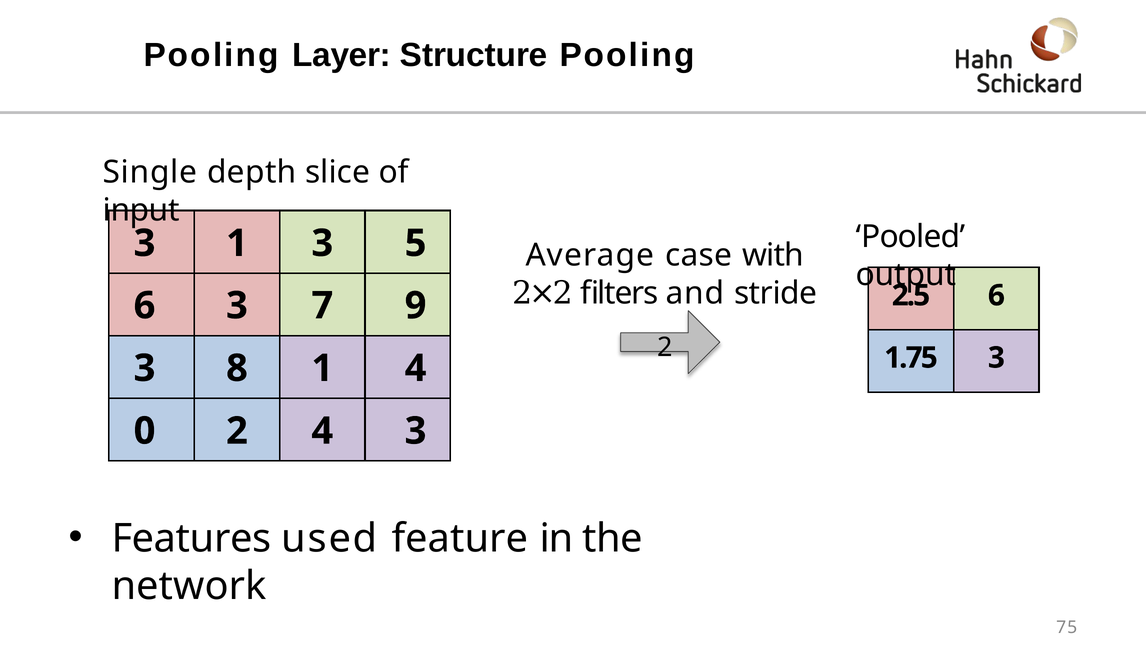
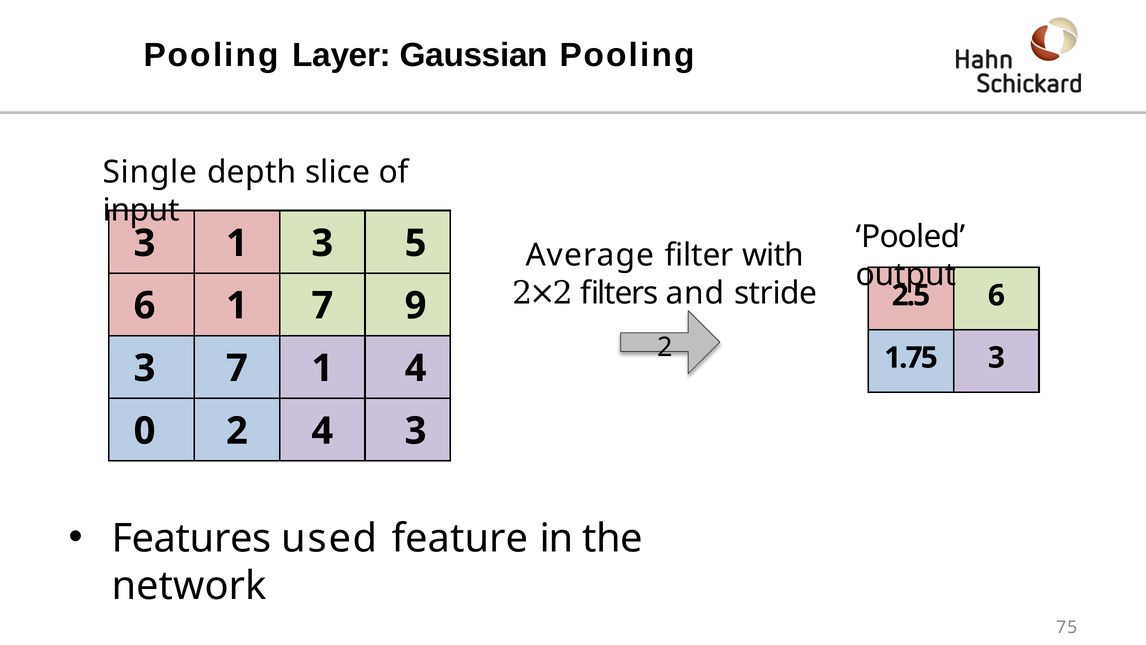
Structure: Structure -> Gaussian (474, 55)
case: case -> filter (699, 255)
6 3: 3 -> 1 (237, 306)
3 8: 8 -> 7 (237, 368)
